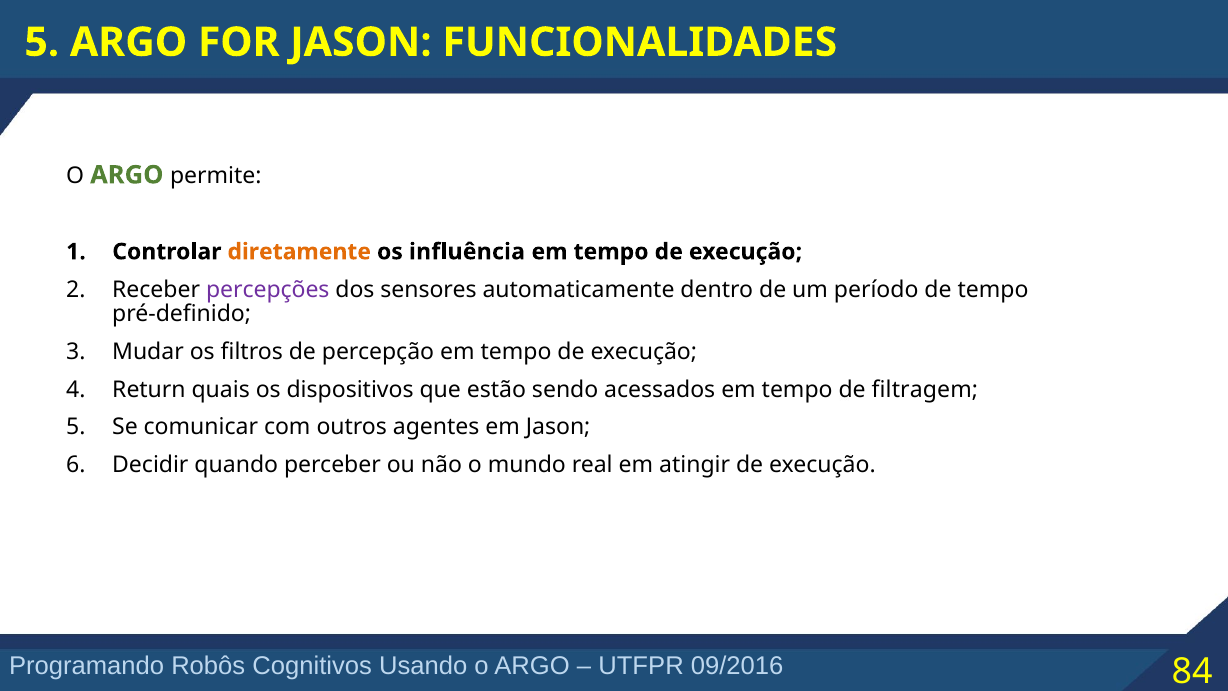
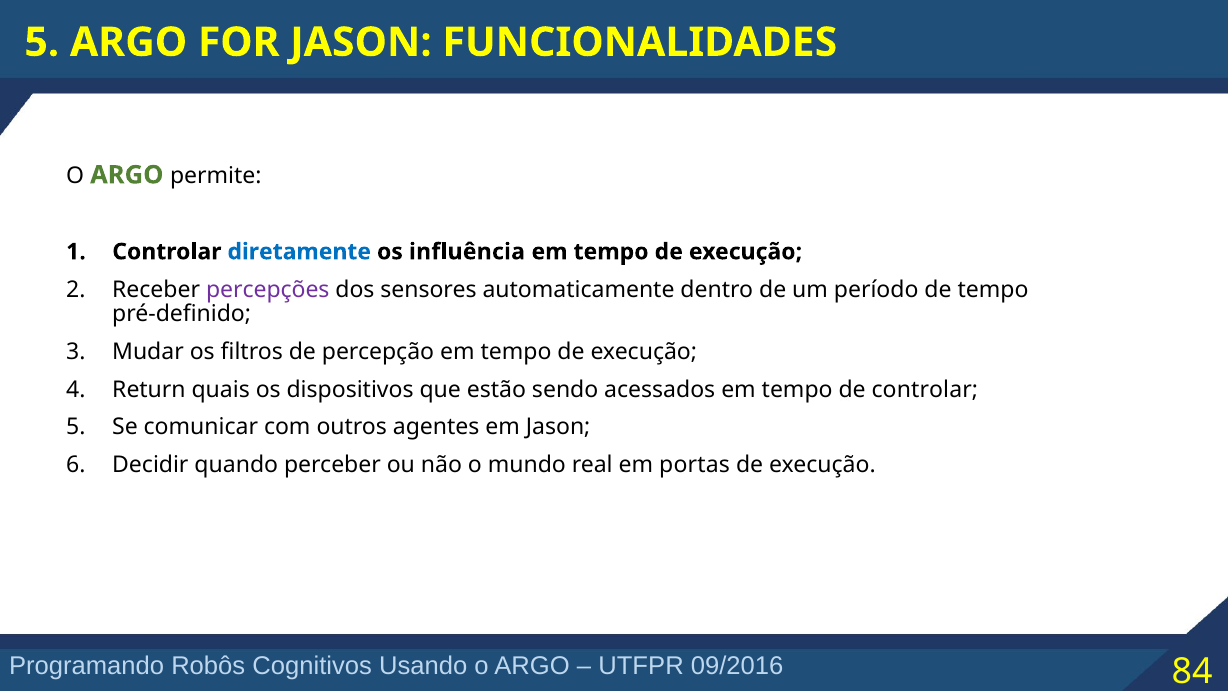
diretamente colour: orange -> blue (299, 252)
de filtragem: filtragem -> controlar (925, 390)
atingir: atingir -> portas (695, 465)
